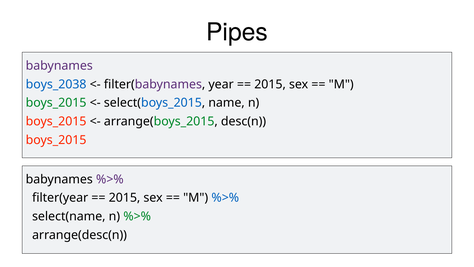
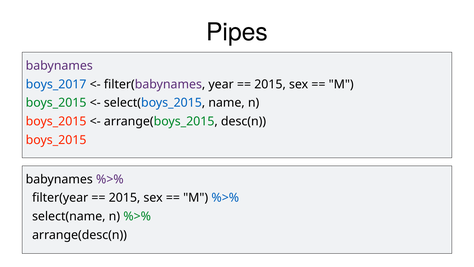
boys_2038: boys_2038 -> boys_2017 (56, 84)
